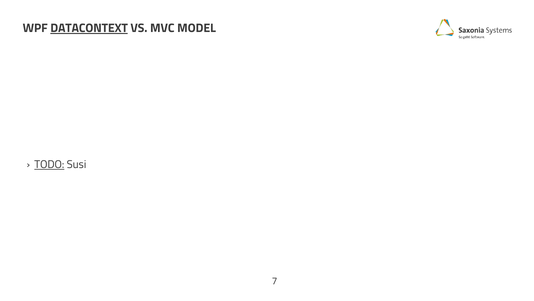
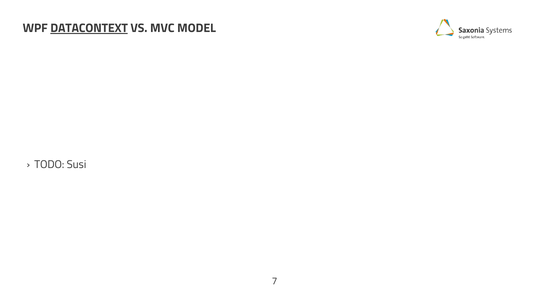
TODO underline: present -> none (49, 164)
